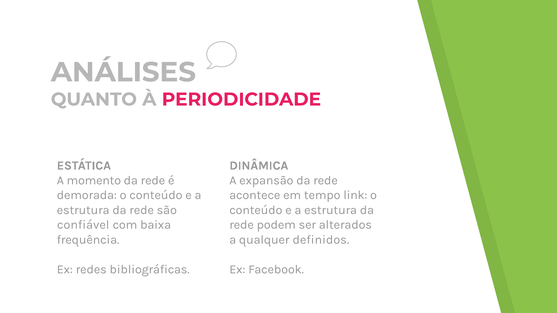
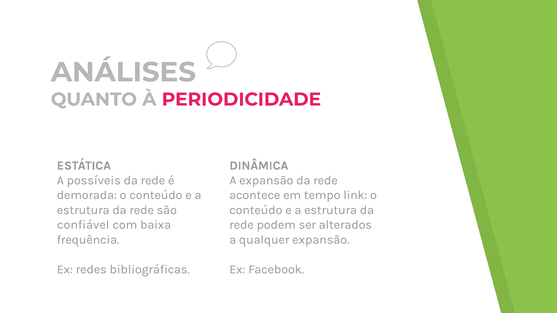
momento: momento -> possíveis (94, 181)
qualquer definidos: definidos -> expansão (321, 240)
